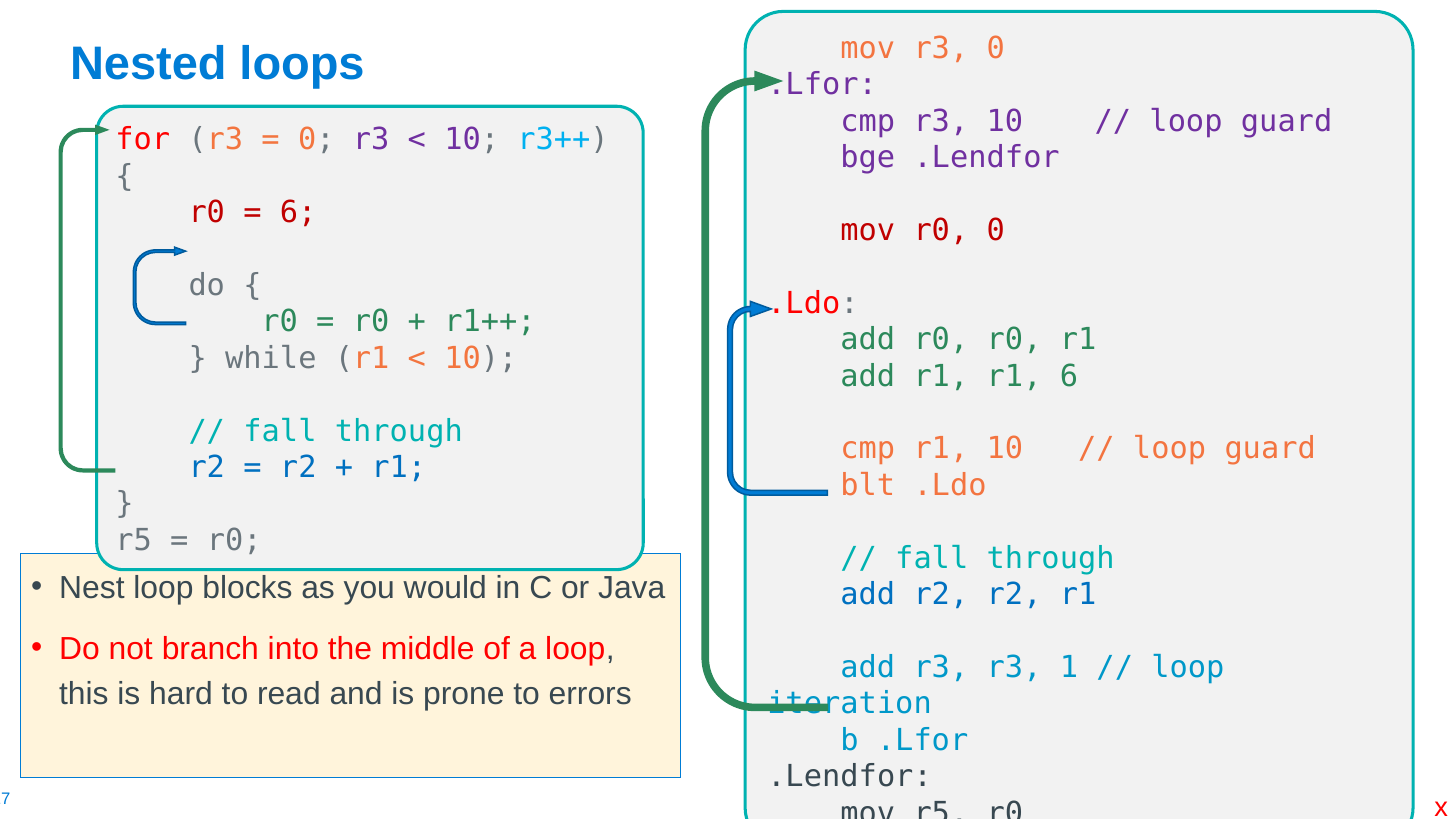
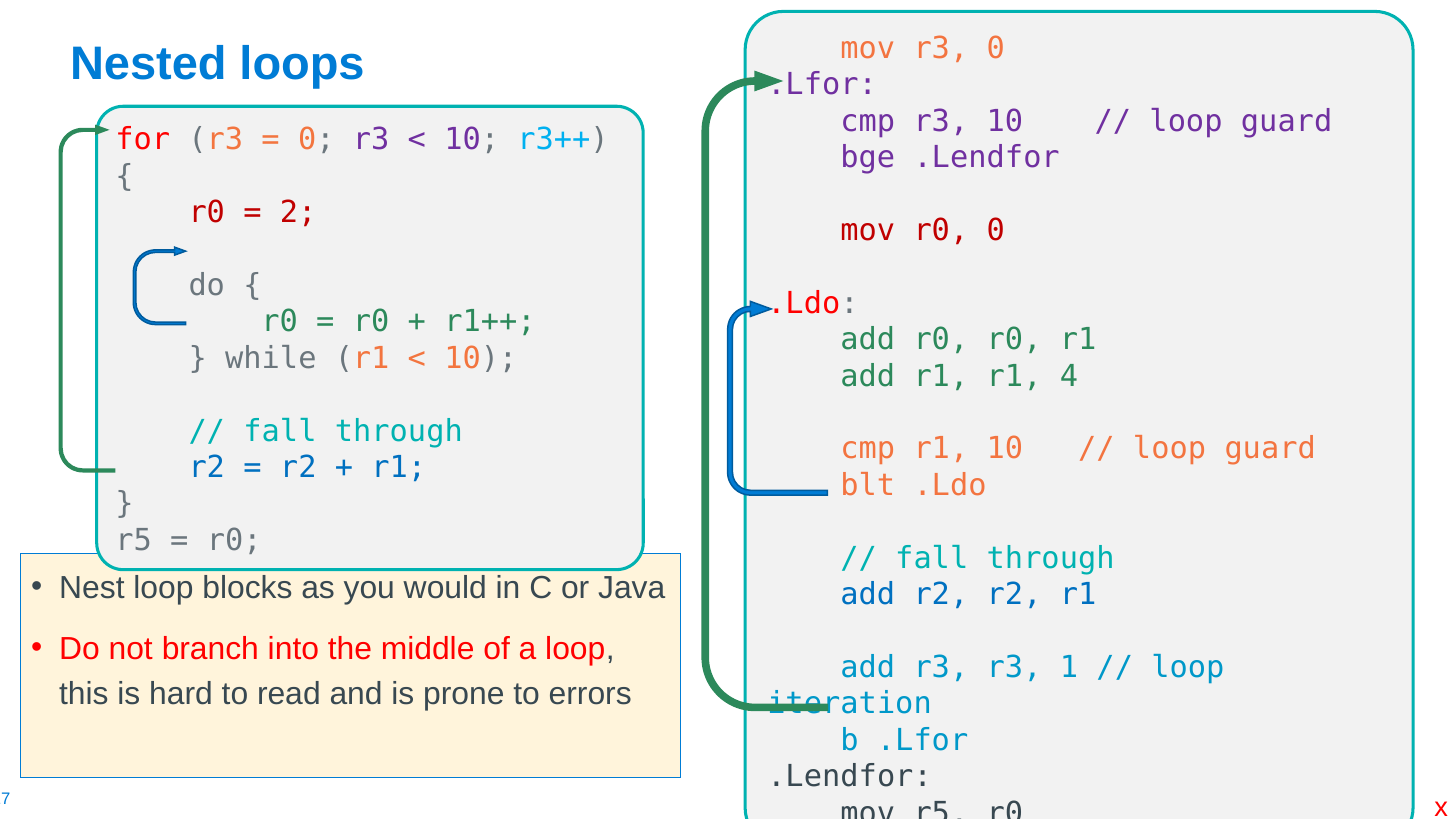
6: 6 -> 2 (298, 212)
r1 6: 6 -> 4 (1069, 376)
